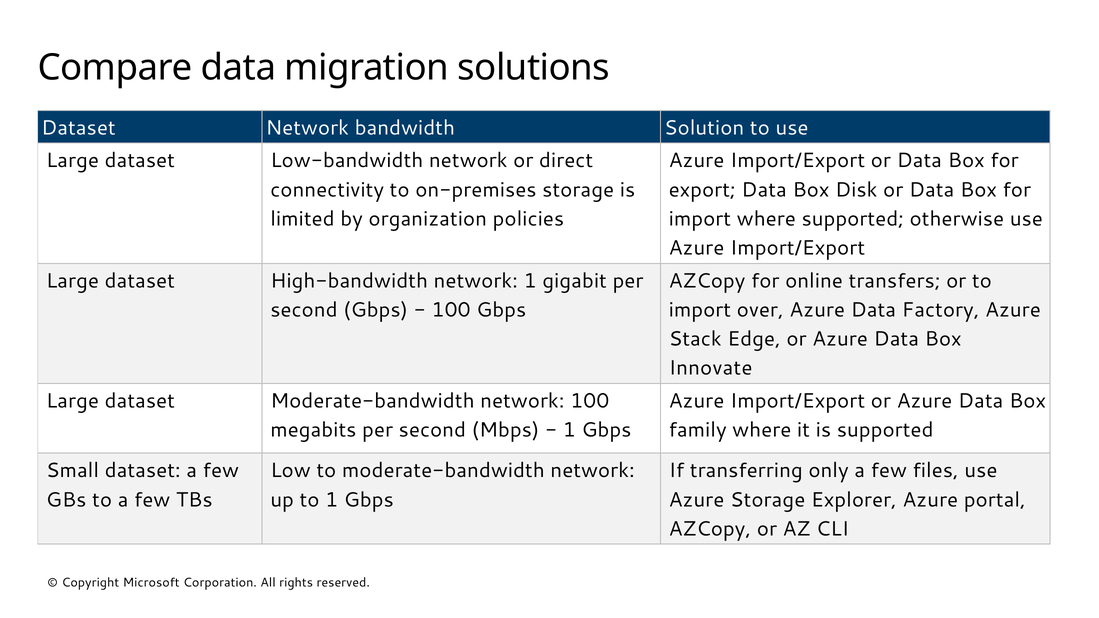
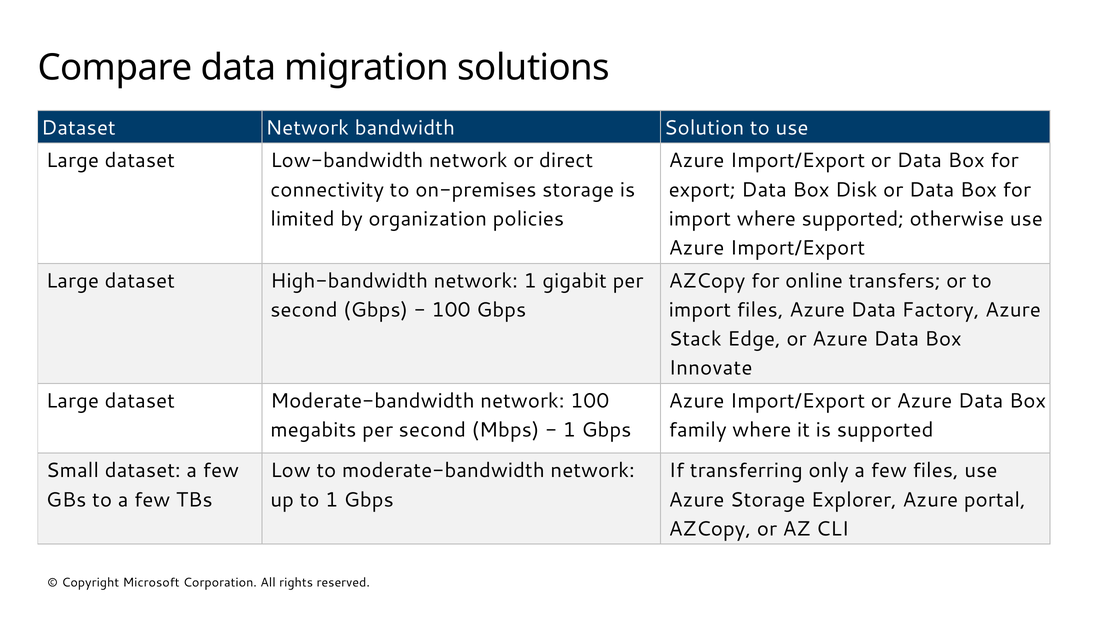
import over: over -> files (760, 310)
